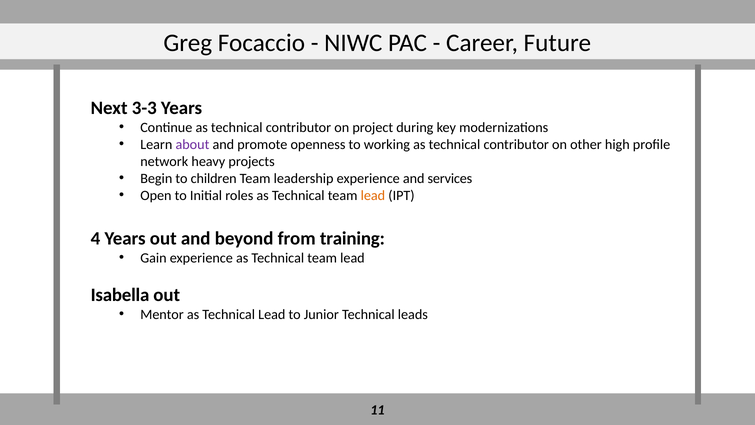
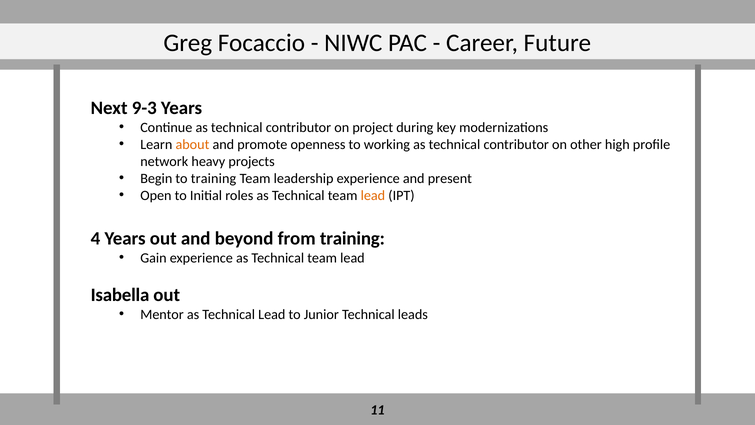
3-3: 3-3 -> 9-3 (144, 108)
about colour: purple -> orange (192, 144)
to children: children -> training (214, 178)
services: services -> present (450, 178)
